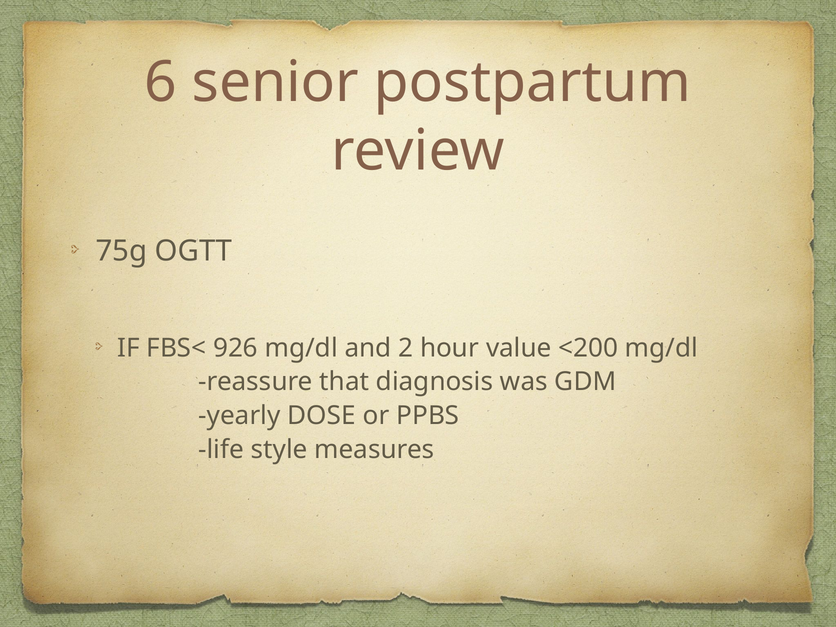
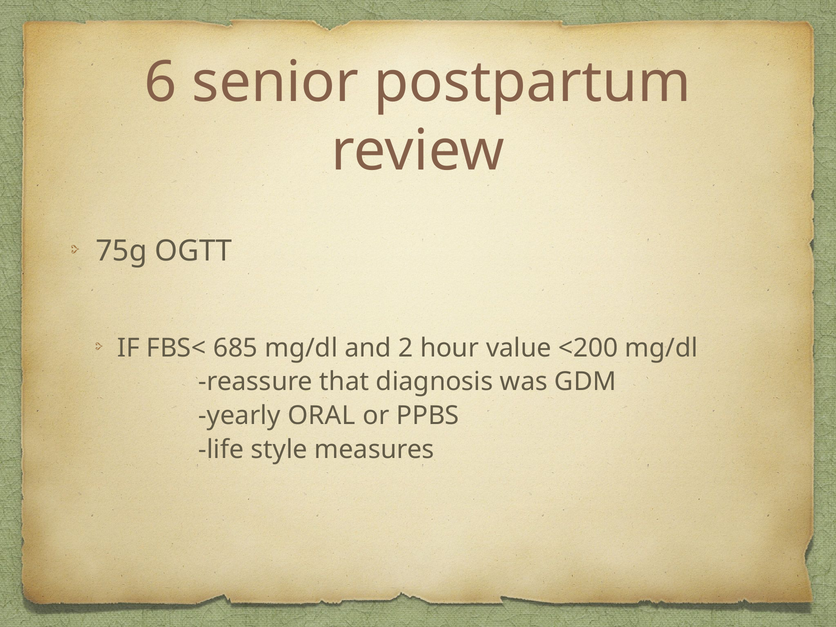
926: 926 -> 685 (236, 348)
DOSE: DOSE -> ORAL (322, 416)
